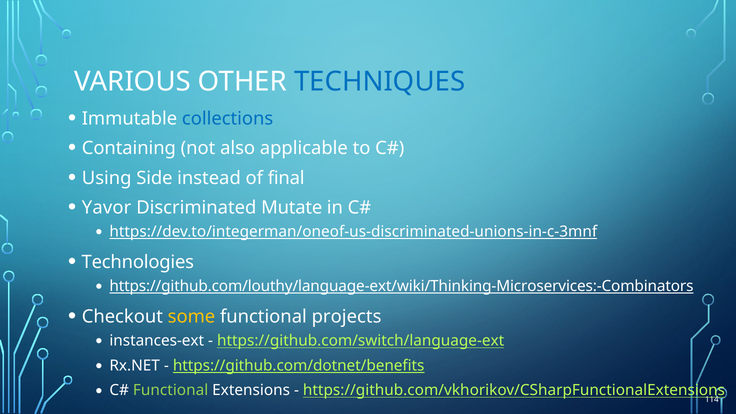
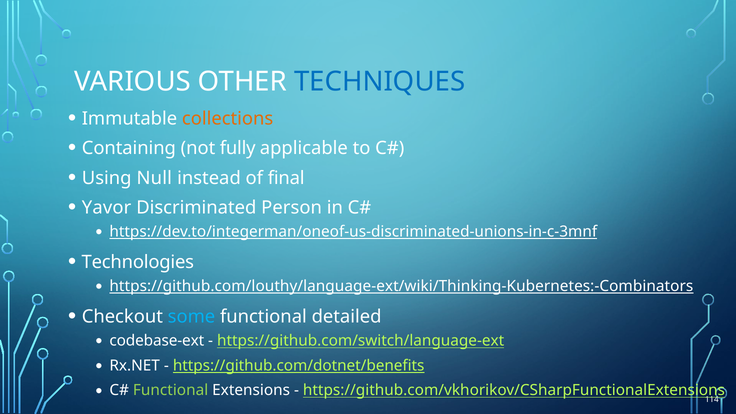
collections colour: blue -> orange (228, 118)
also: also -> fully (238, 148)
Side: Side -> Null (154, 178)
Mutate: Mutate -> Person (292, 208)
https://github.com/louthy/language-ext/wiki/Thinking-Microservices:-Combinators: https://github.com/louthy/language-ext/wiki/Thinking-Microservices:-Combinators -> https://github.com/louthy/language-ext/wiki/Thinking-Kubernetes:-Combinators (401, 286)
some colour: yellow -> light blue (191, 317)
projects: projects -> detailed (347, 317)
instances-ext: instances-ext -> codebase-ext (157, 341)
